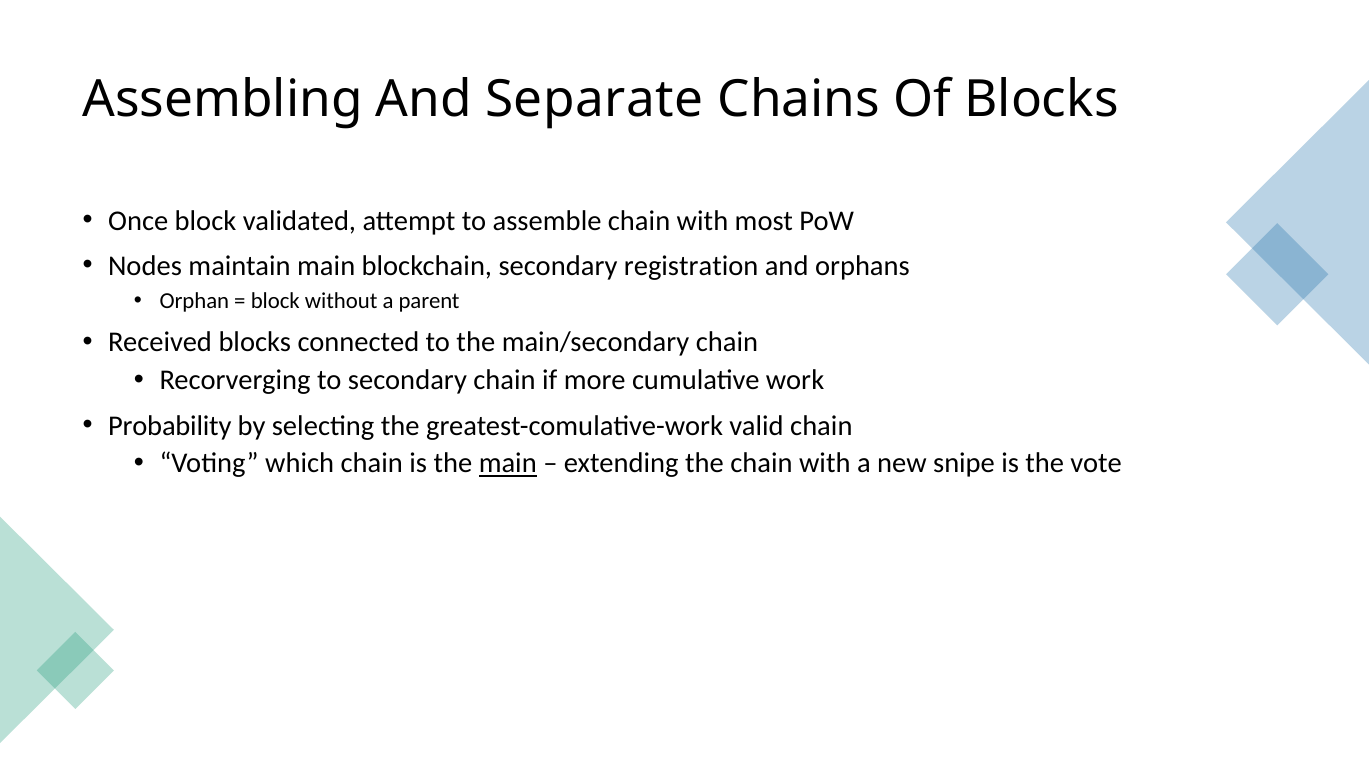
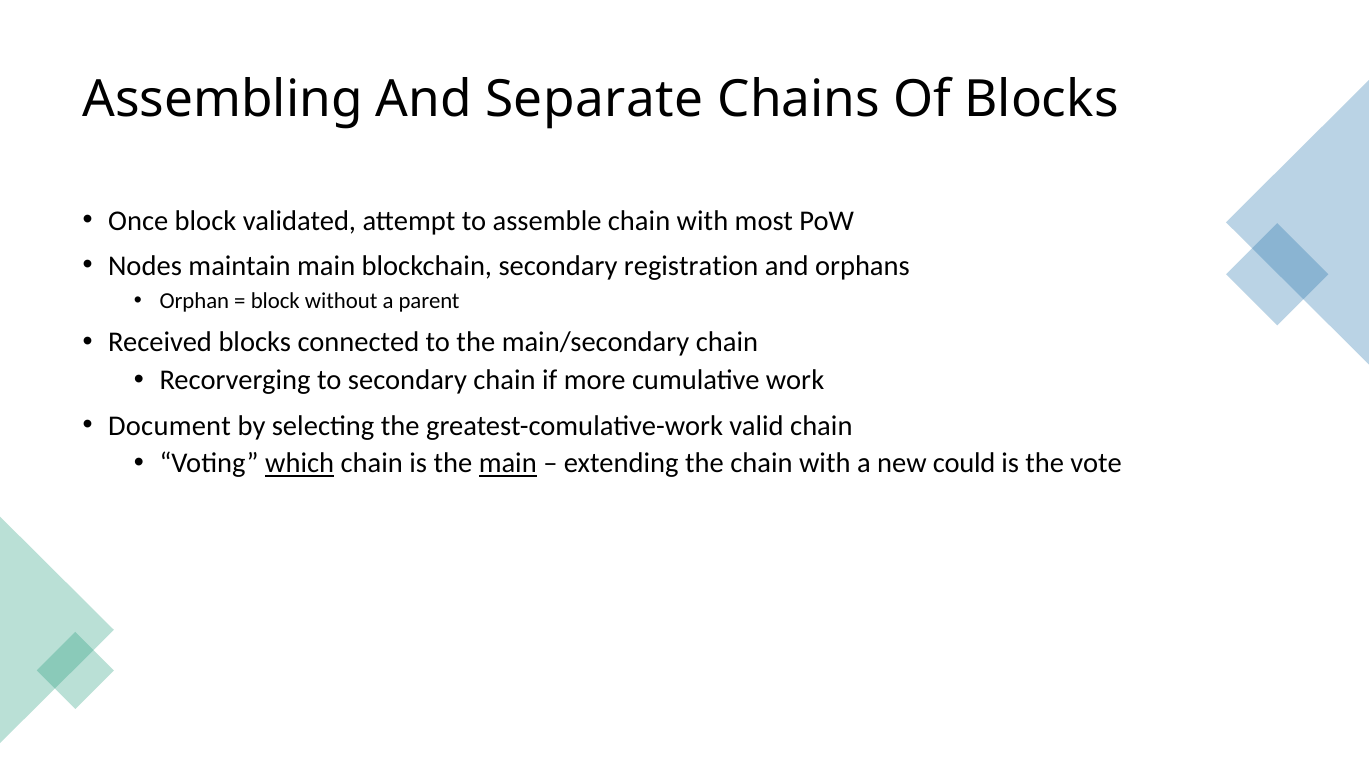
Probability: Probability -> Document (170, 426)
which underline: none -> present (300, 464)
snipe: snipe -> could (964, 464)
